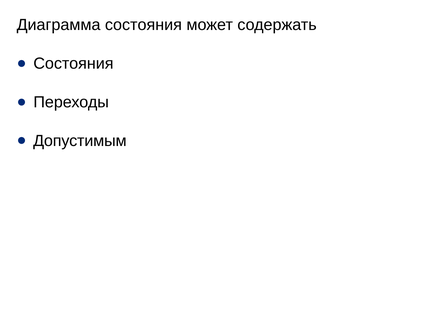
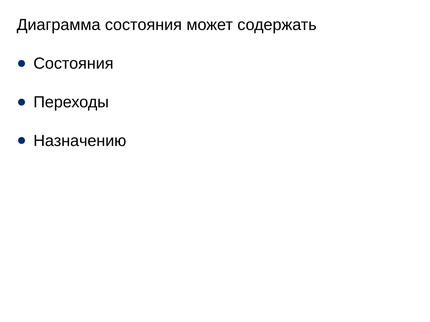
Допустимым: Допустимым -> Назначению (80, 141)
